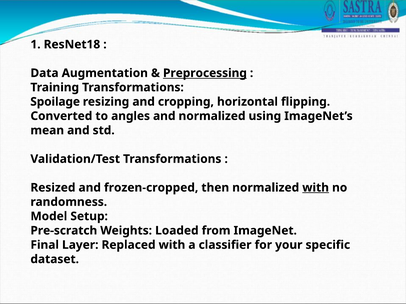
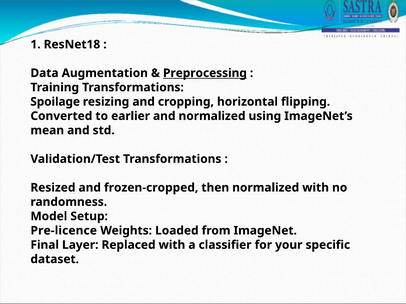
angles: angles -> earlier (131, 116)
with underline: present -> none (316, 188)
Pre-scratch: Pre-scratch -> Pre-licence (64, 231)
